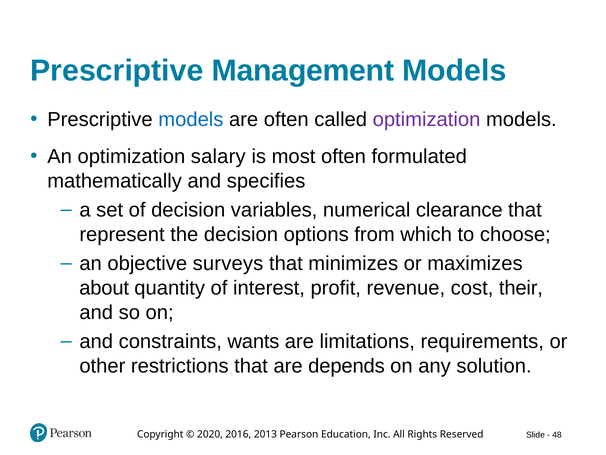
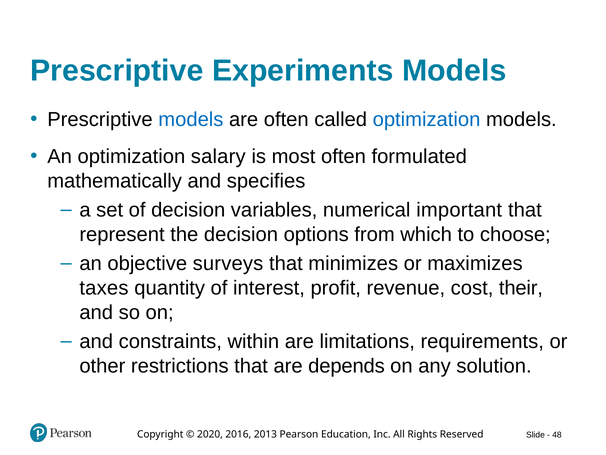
Management: Management -> Experiments (303, 71)
optimization colour: purple -> blue (427, 120)
clearance: clearance -> important (459, 210)
about: about -> taxes (104, 288)
wants: wants -> within (253, 341)
